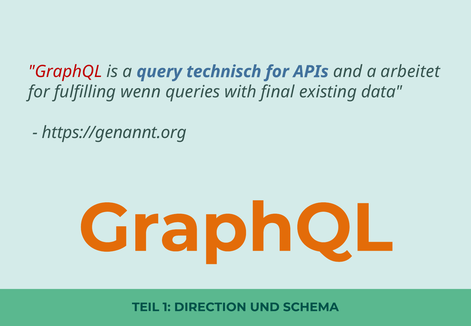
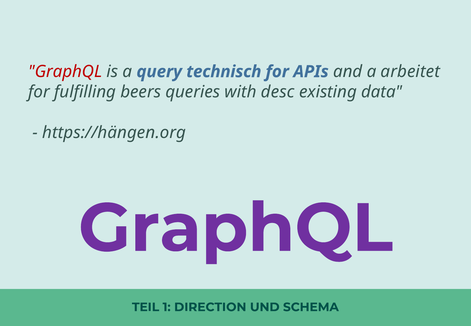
wenn: wenn -> beers (141, 92)
final: final -> desc (278, 92)
https://genannt.org: https://genannt.org -> https://hängen.org (114, 133)
GraphQL colour: orange -> purple (236, 228)
